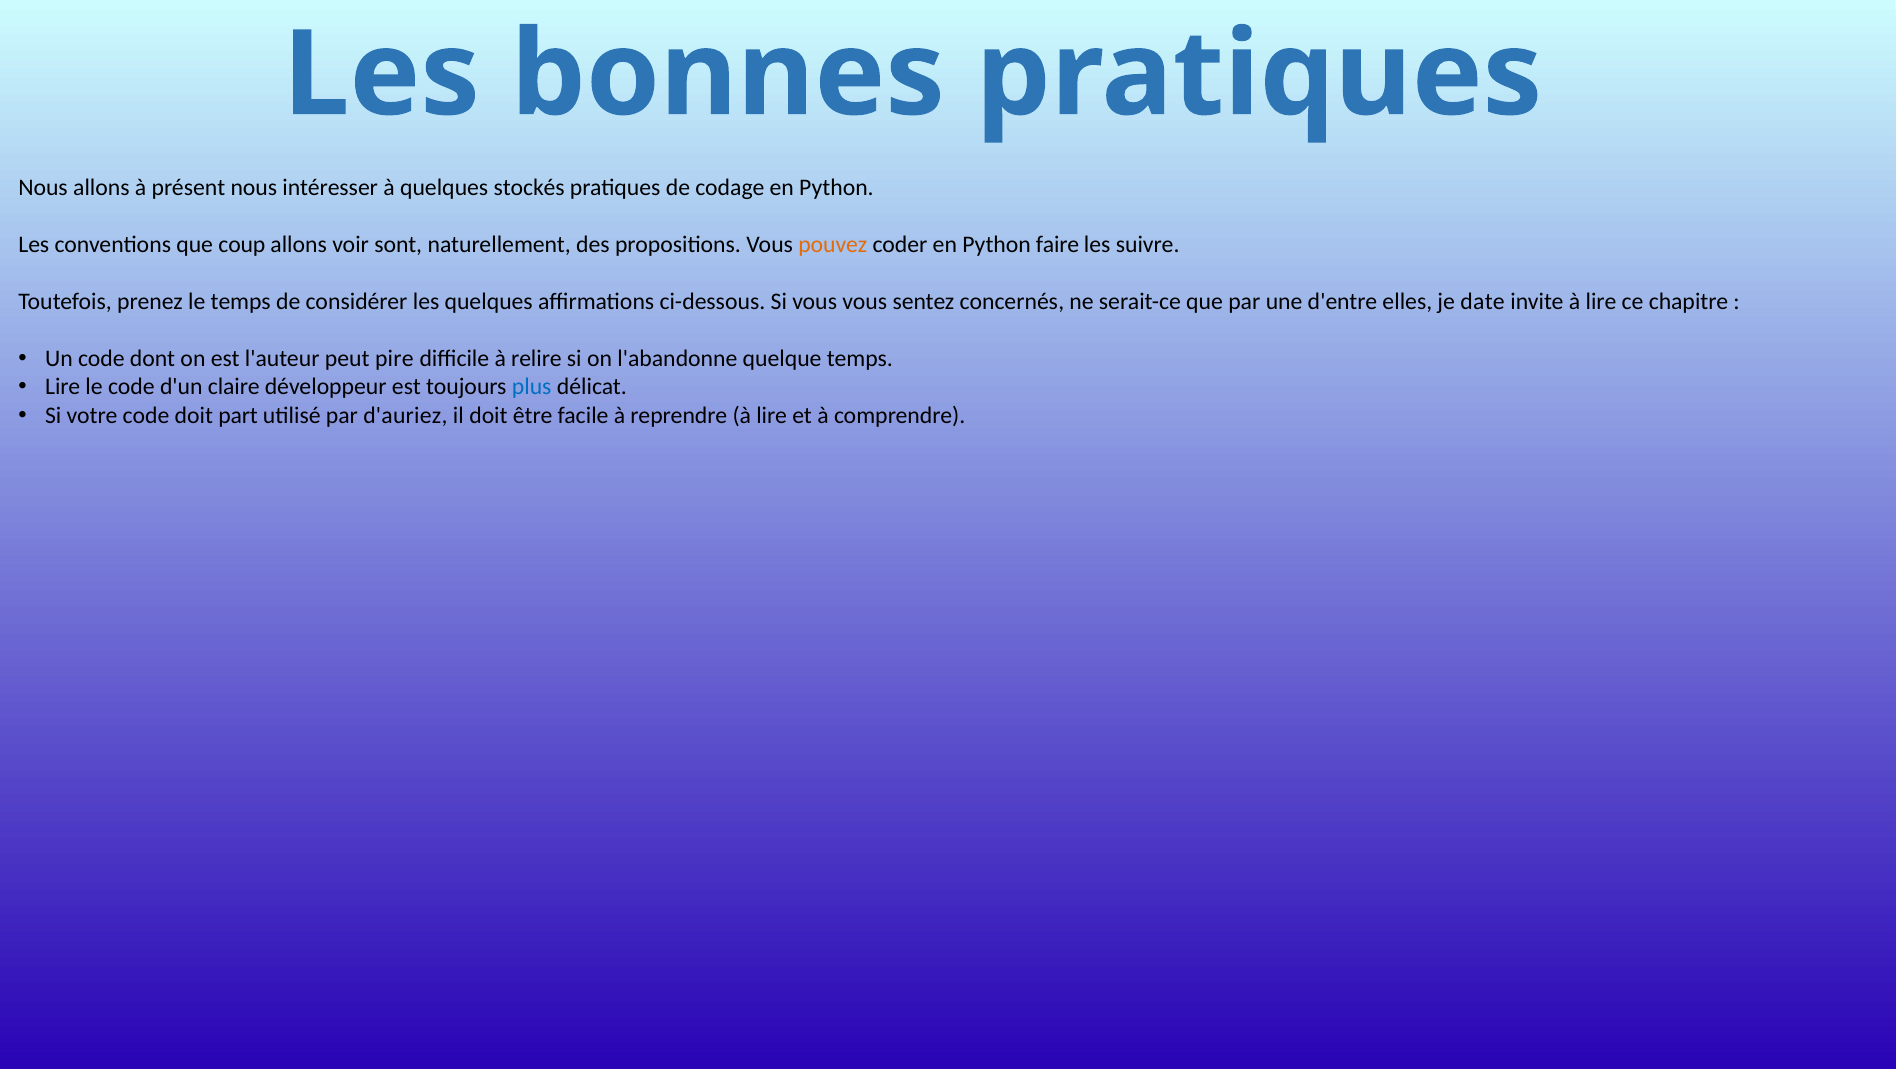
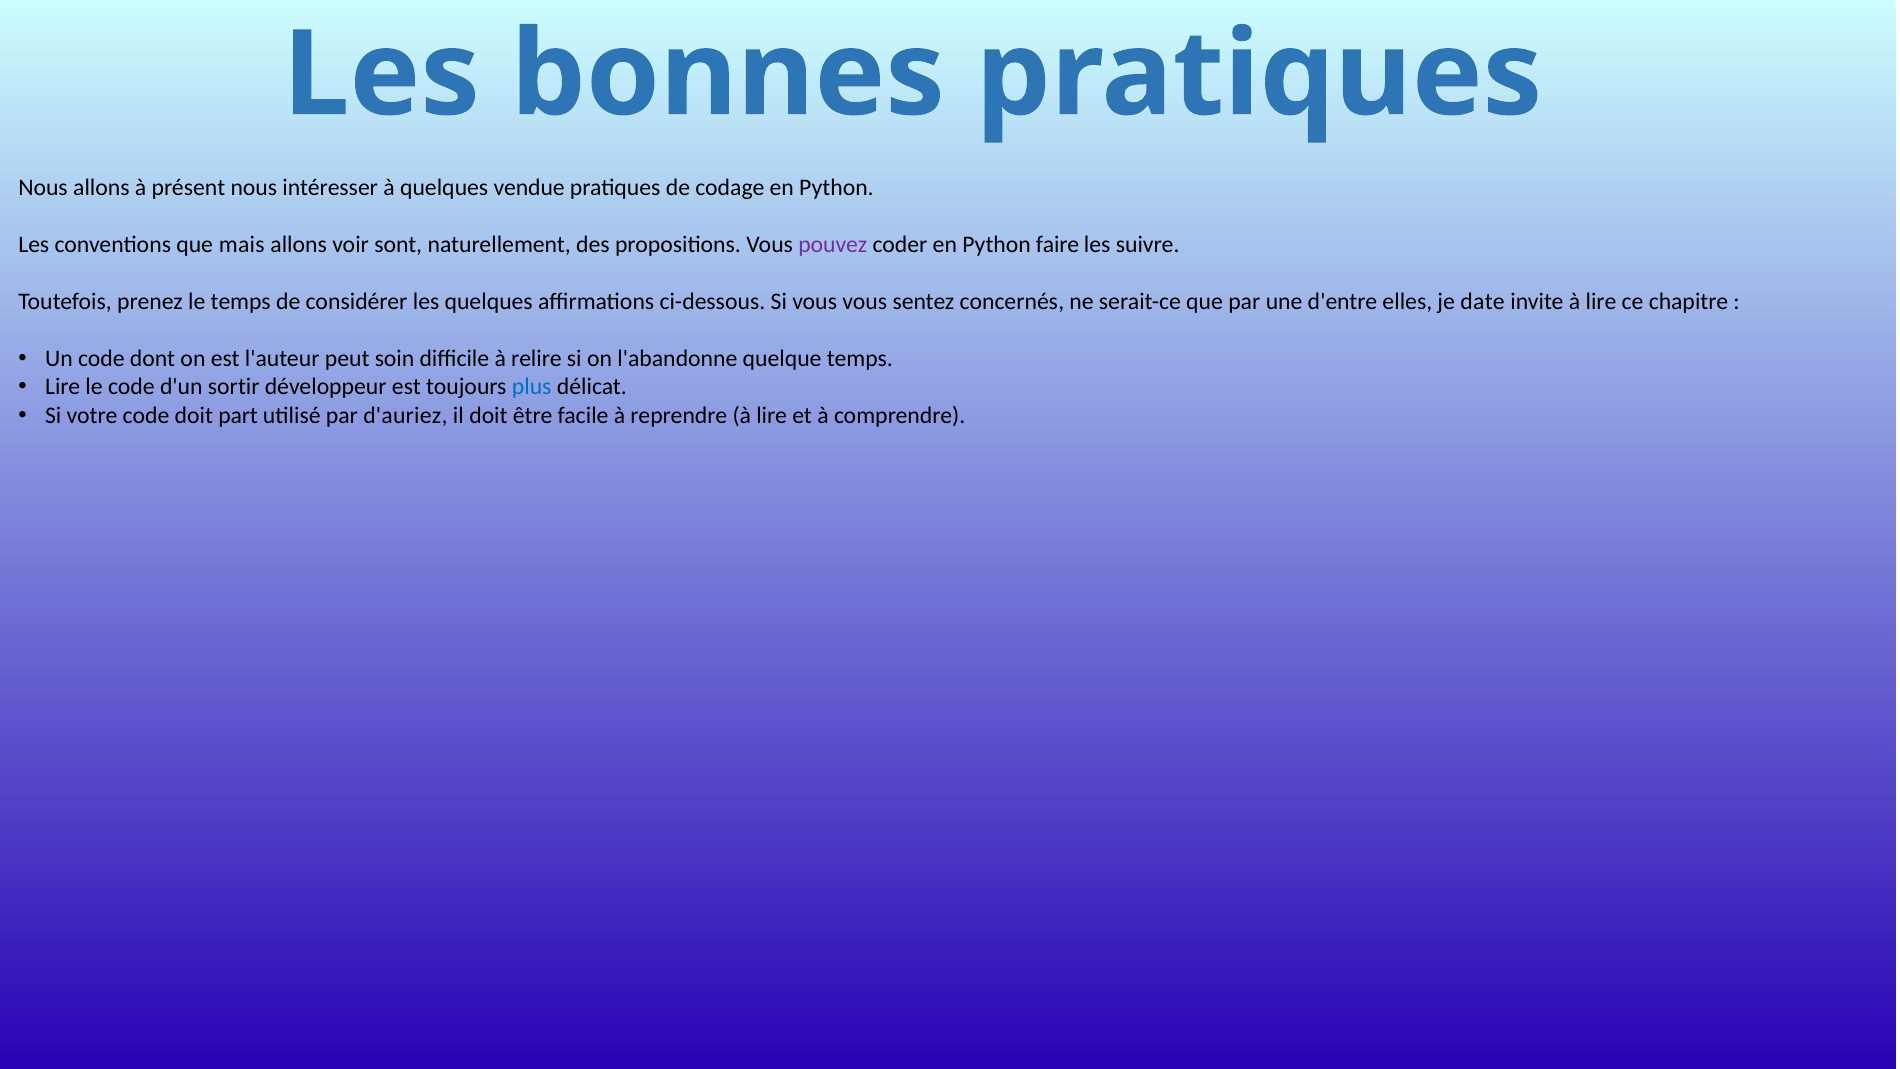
stockés: stockés -> vendue (529, 187)
coup: coup -> mais (242, 244)
pouvez colour: orange -> purple (833, 244)
pire: pire -> soin (395, 358)
claire: claire -> sortir (234, 387)
